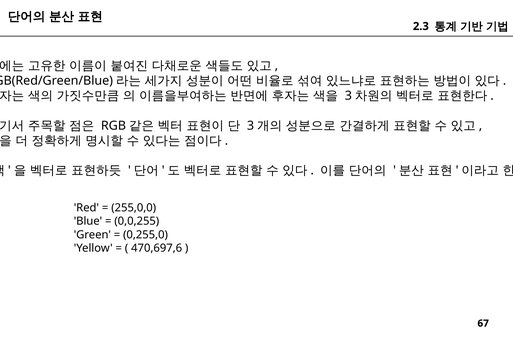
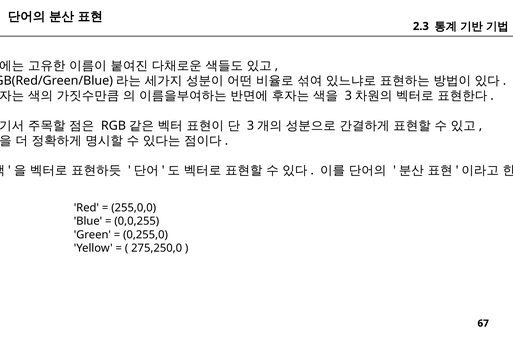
470,697,6: 470,697,6 -> 275,250,0 (157, 248)
